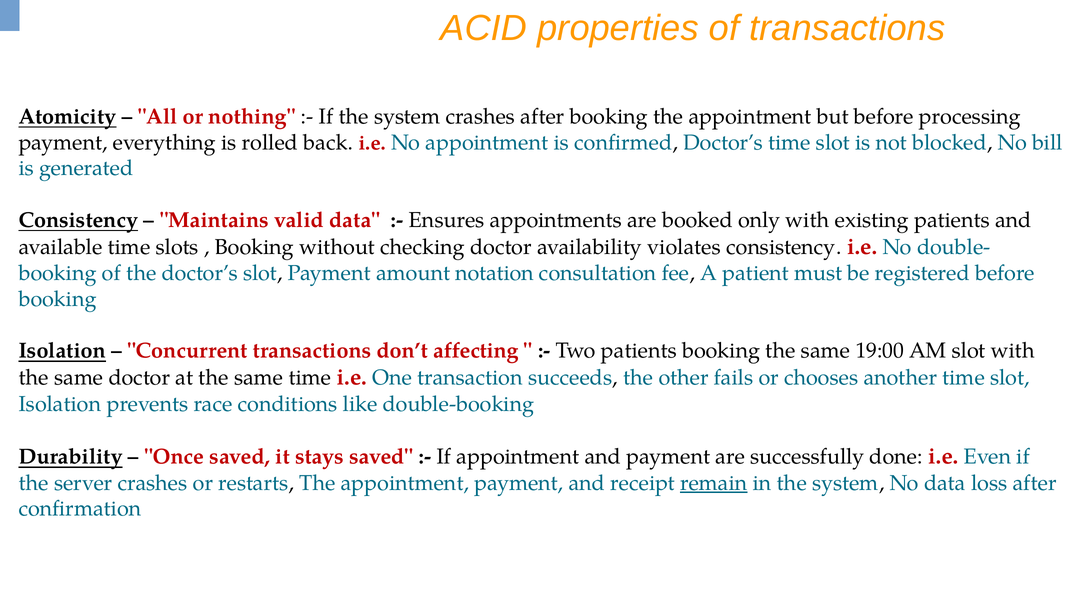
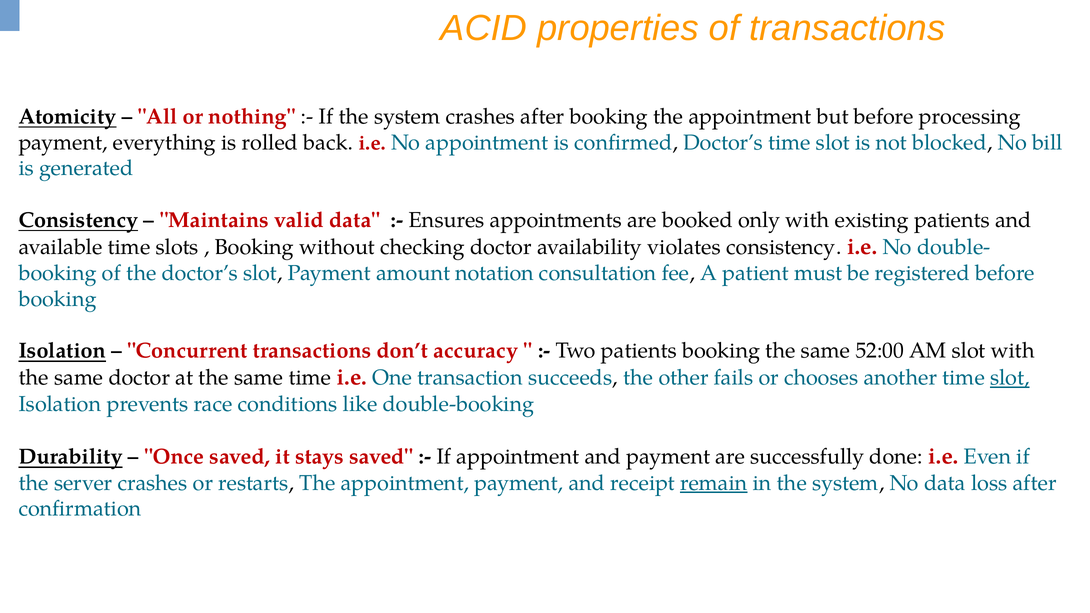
affecting: affecting -> accuracy (476, 351)
19:00: 19:00 -> 52:00 (880, 351)
slot underline: none -> present (1010, 378)
